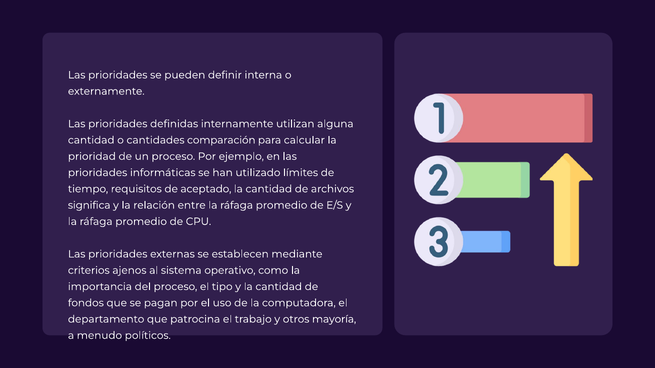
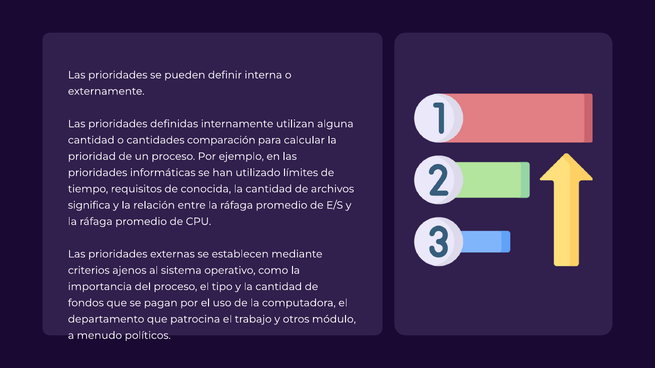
aceptado: aceptado -> conocida (206, 189)
mayoría: mayoría -> módulo (334, 320)
